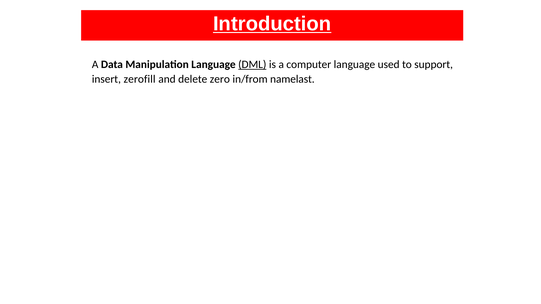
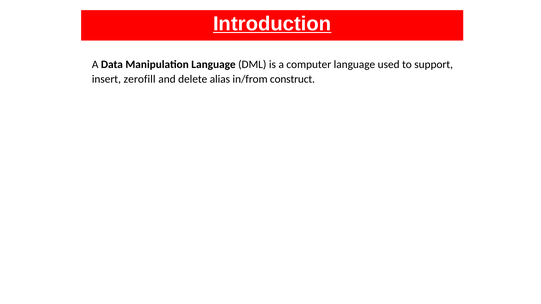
DML underline: present -> none (252, 65)
zero: zero -> alias (220, 79)
namelast: namelast -> construct (292, 79)
